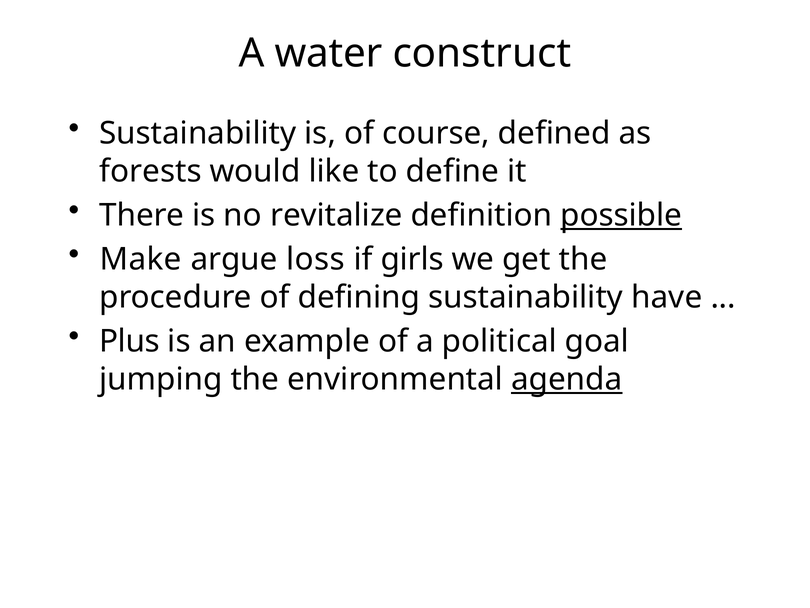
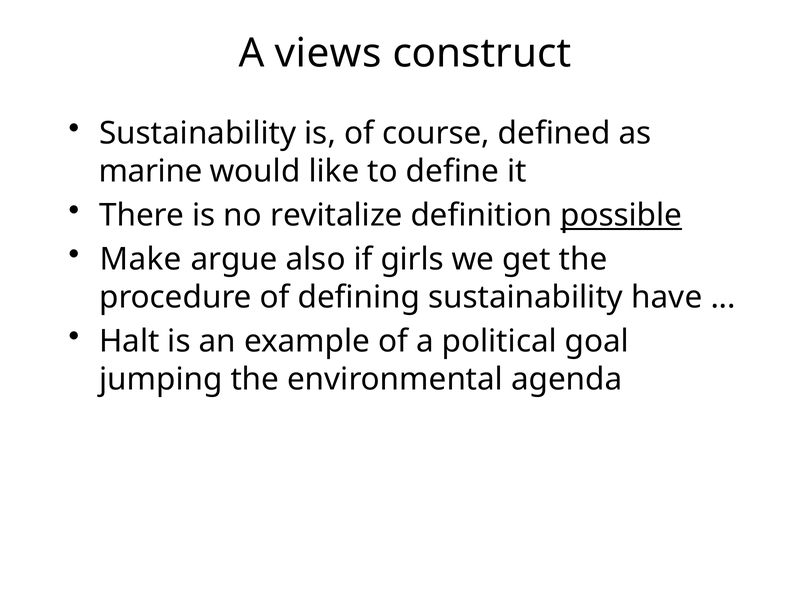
water: water -> views (328, 53)
forests: forests -> marine (151, 171)
loss: loss -> also (316, 259)
Plus: Plus -> Halt (129, 341)
agenda underline: present -> none (567, 379)
